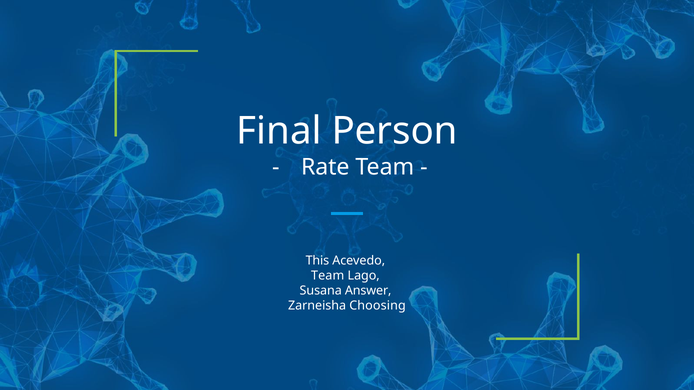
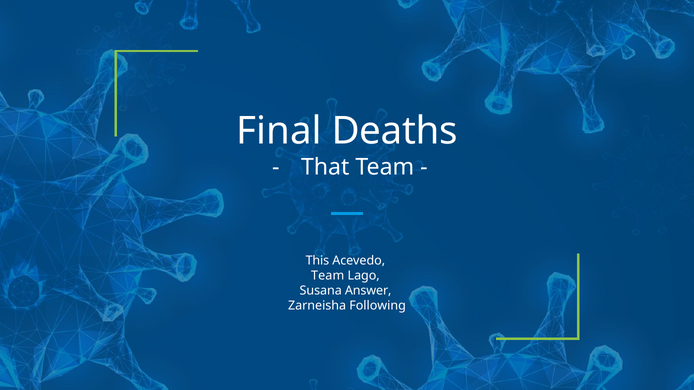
Person: Person -> Deaths (395, 131)
Rate: Rate -> That (325, 167)
Choosing: Choosing -> Following (378, 306)
